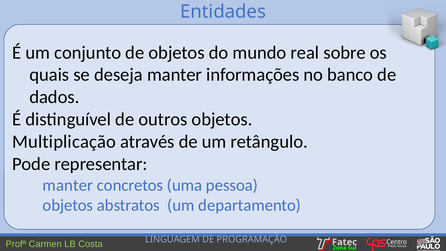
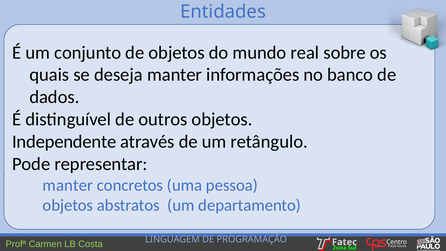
Multiplicação: Multiplicação -> Independente (64, 142)
